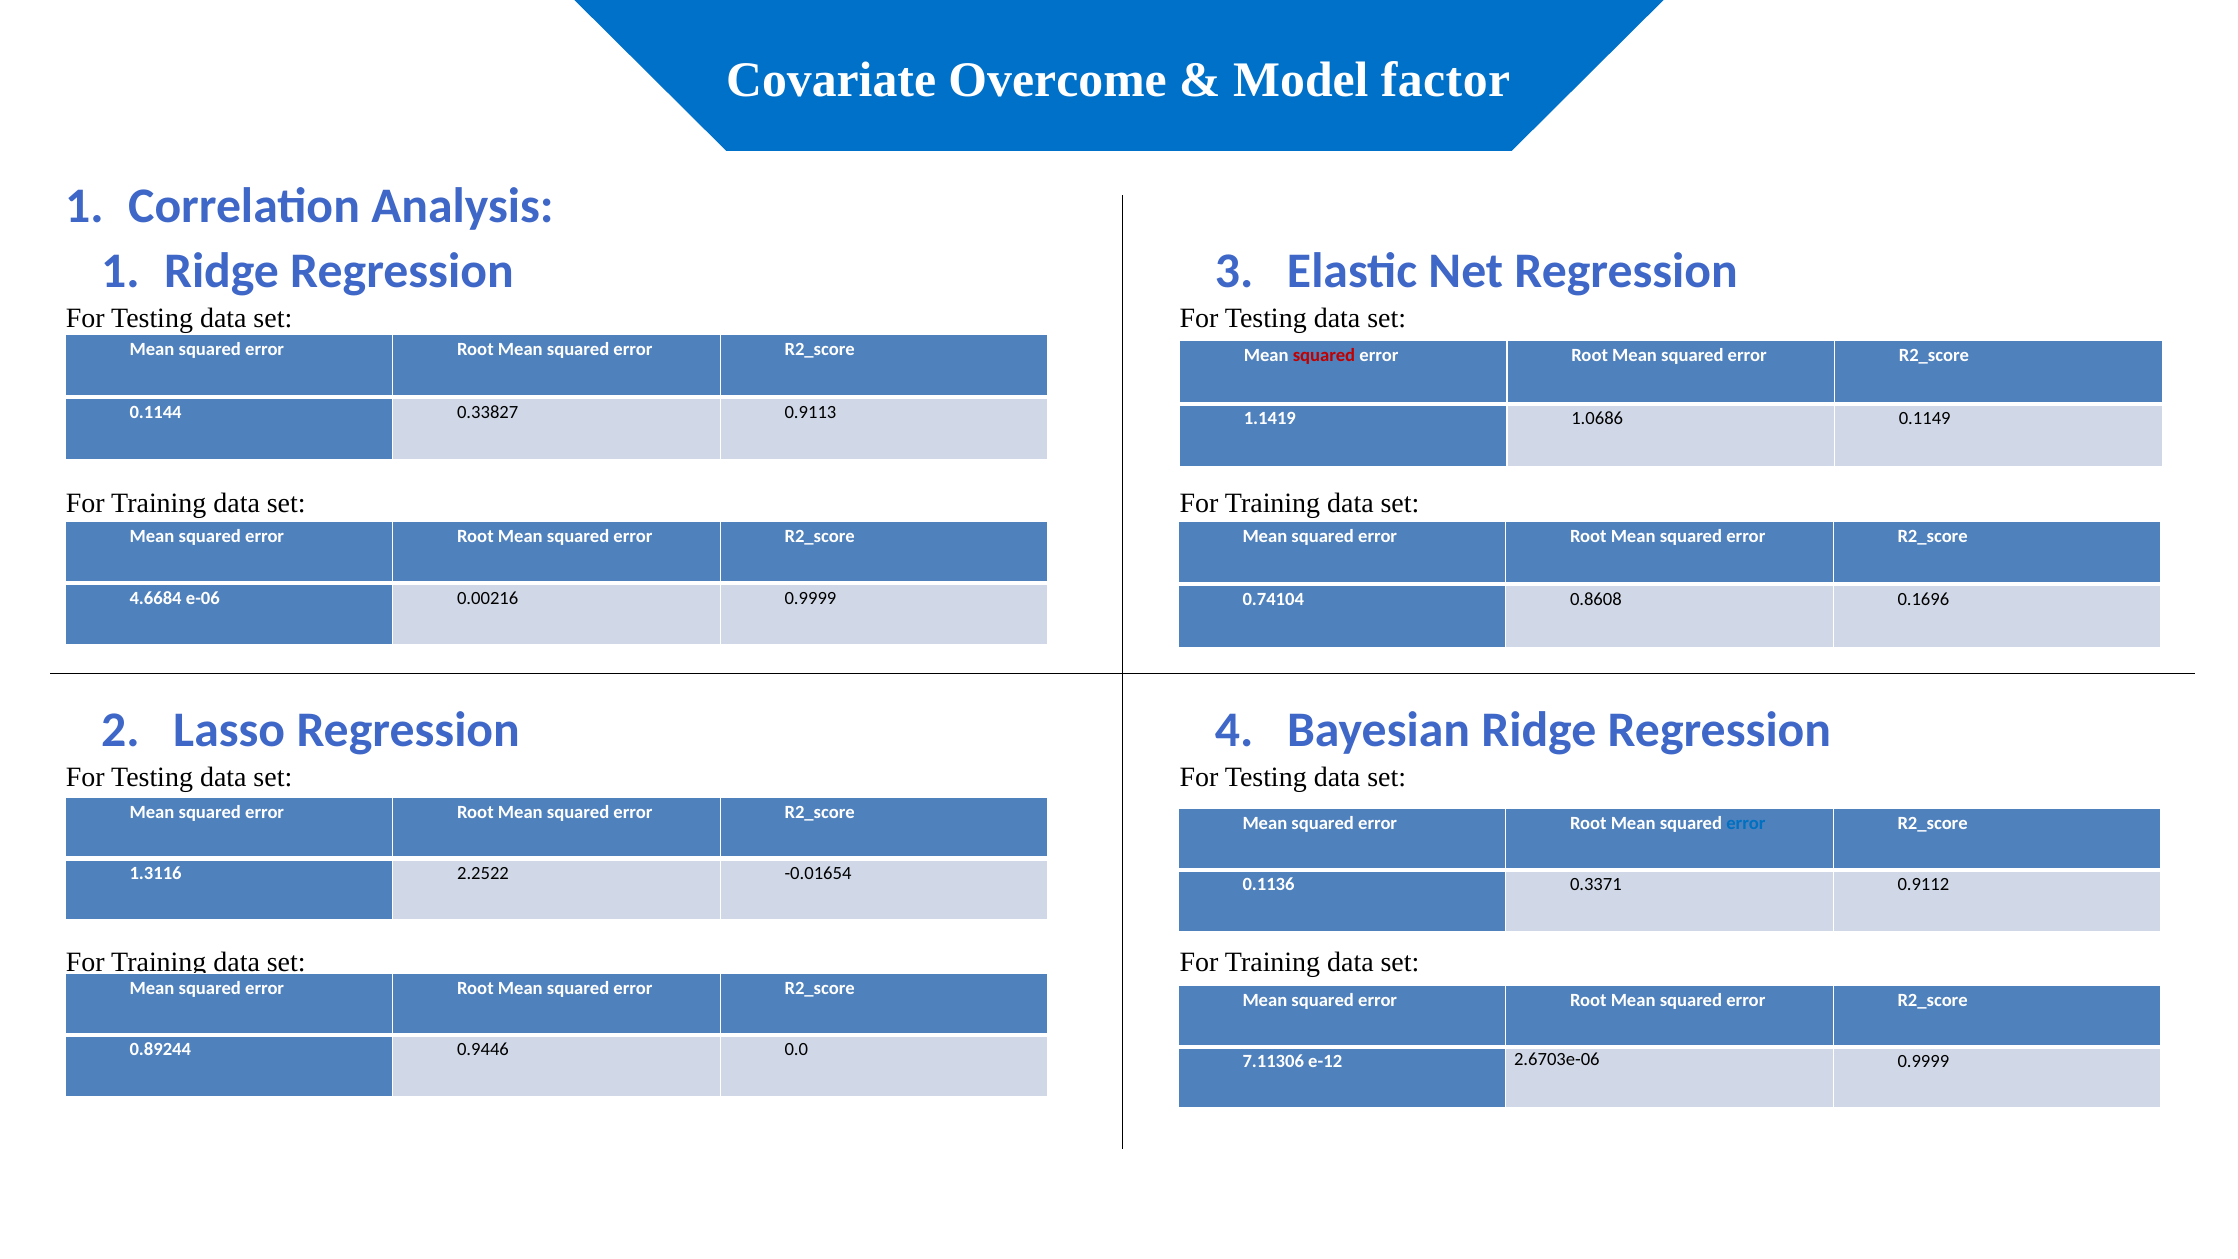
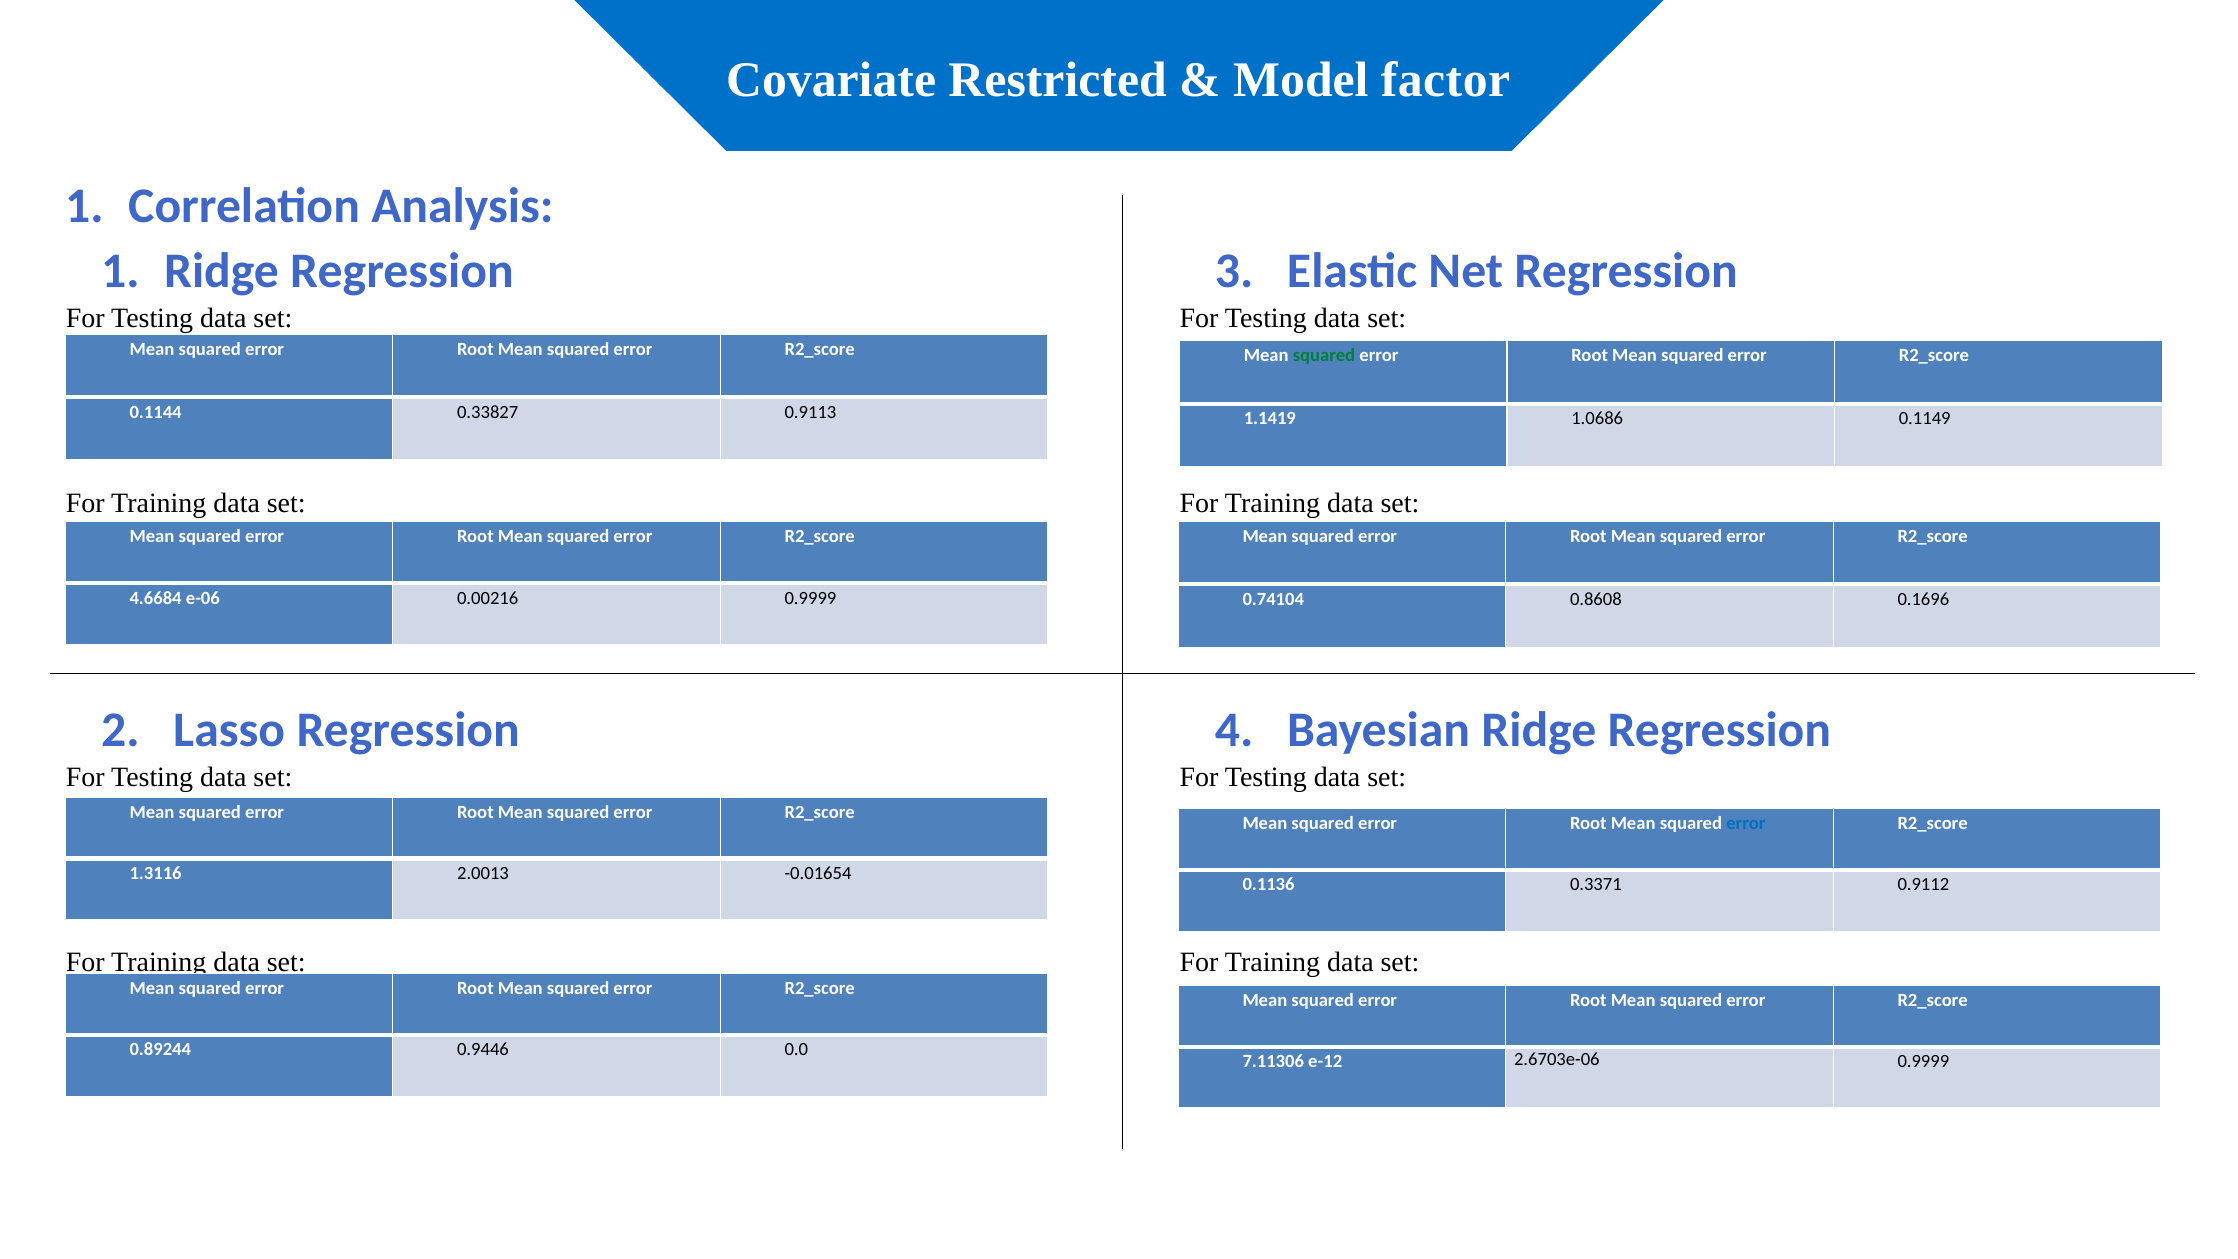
Overcome: Overcome -> Restricted (1058, 80)
squared colour: red -> green (1324, 355)
2.2522: 2.2522 -> 2.0013 (483, 873)
